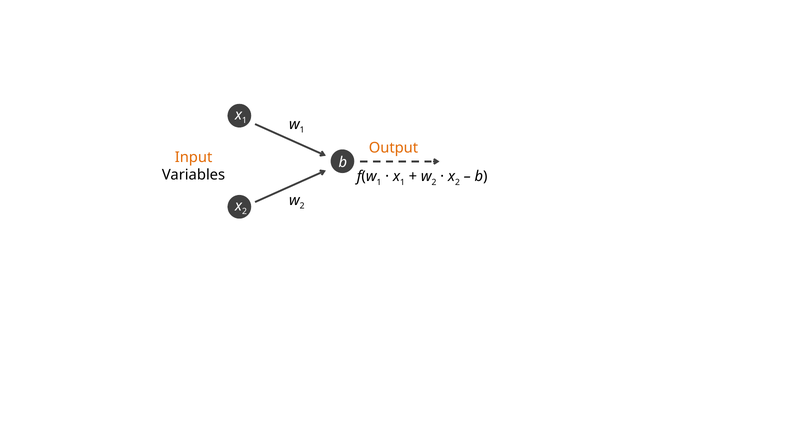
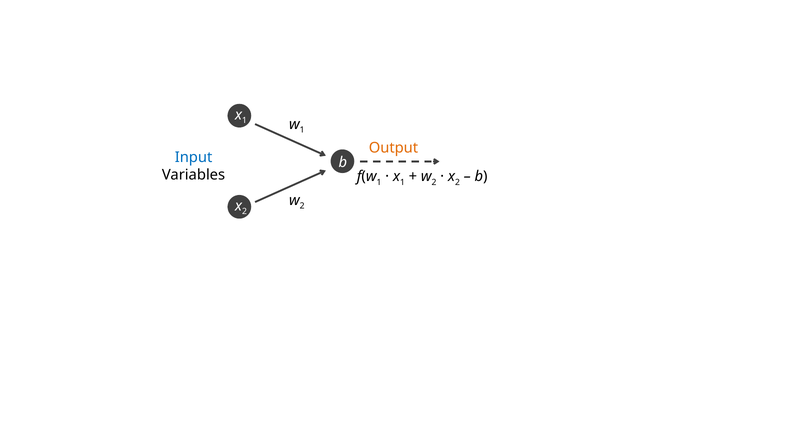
Input colour: orange -> blue (194, 157)
